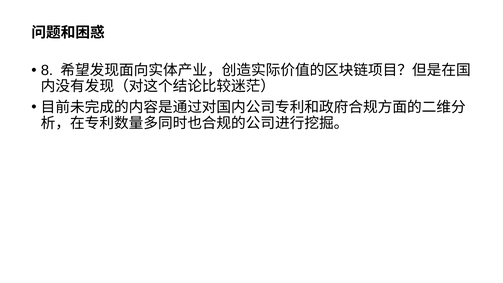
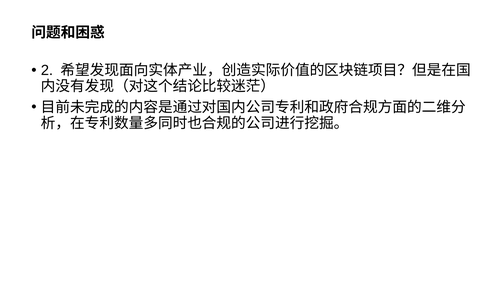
8: 8 -> 2 (47, 70)
